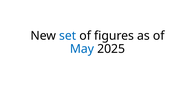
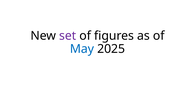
set colour: blue -> purple (68, 36)
